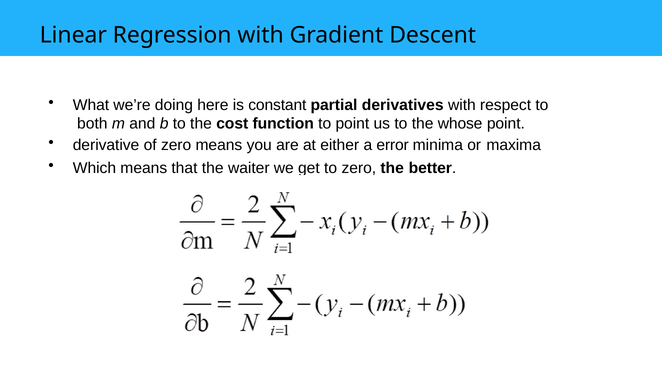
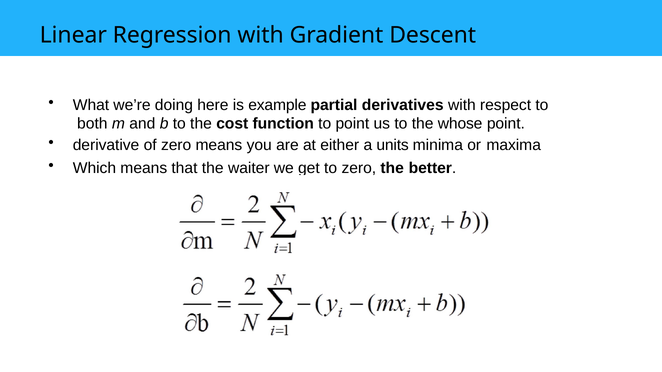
constant: constant -> example (277, 105)
error: error -> units (393, 145)
